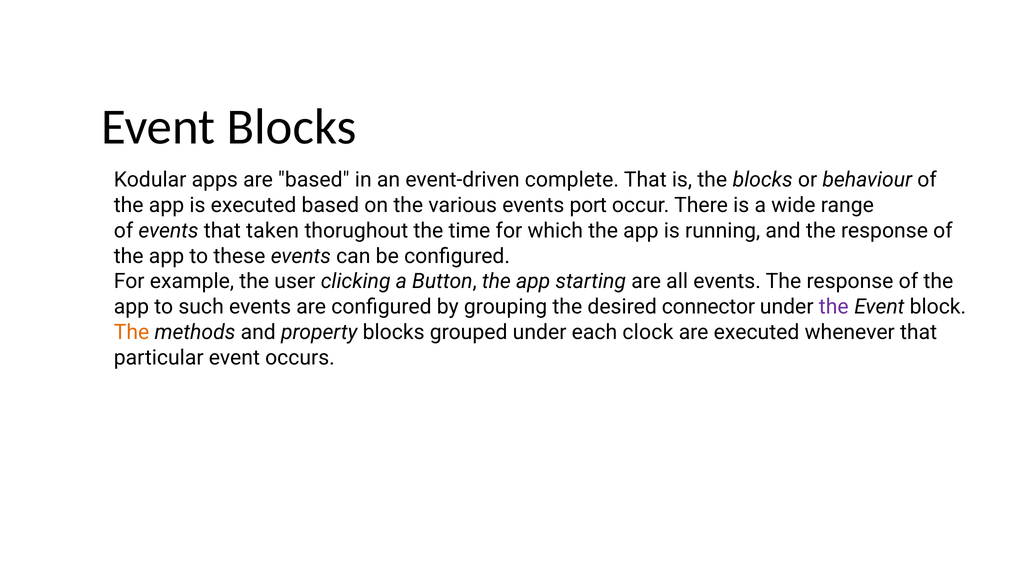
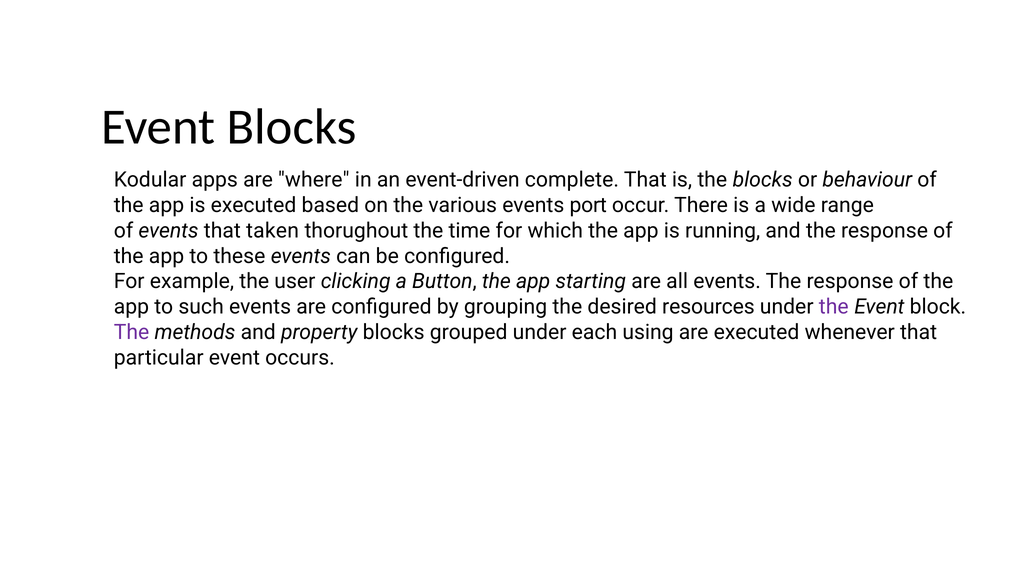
are based: based -> where (314, 180)
connector: connector -> resources (708, 307)
The colour: orange -> purple (132, 332)
clock: clock -> using (648, 332)
